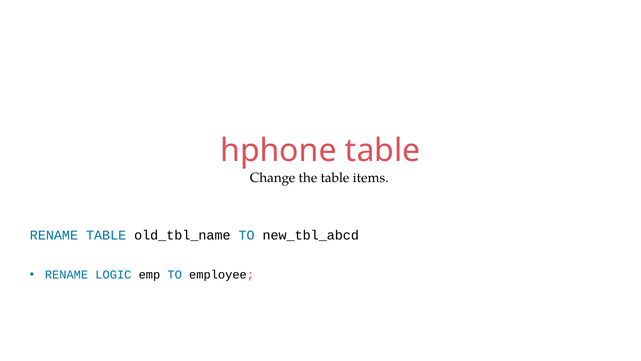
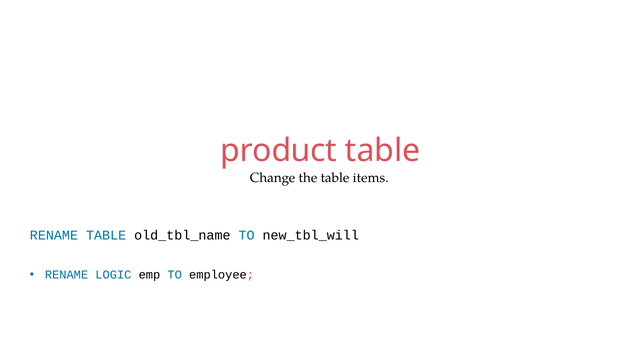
hphone: hphone -> product (279, 150)
new_tbl_abcd: new_tbl_abcd -> new_tbl_will (311, 235)
